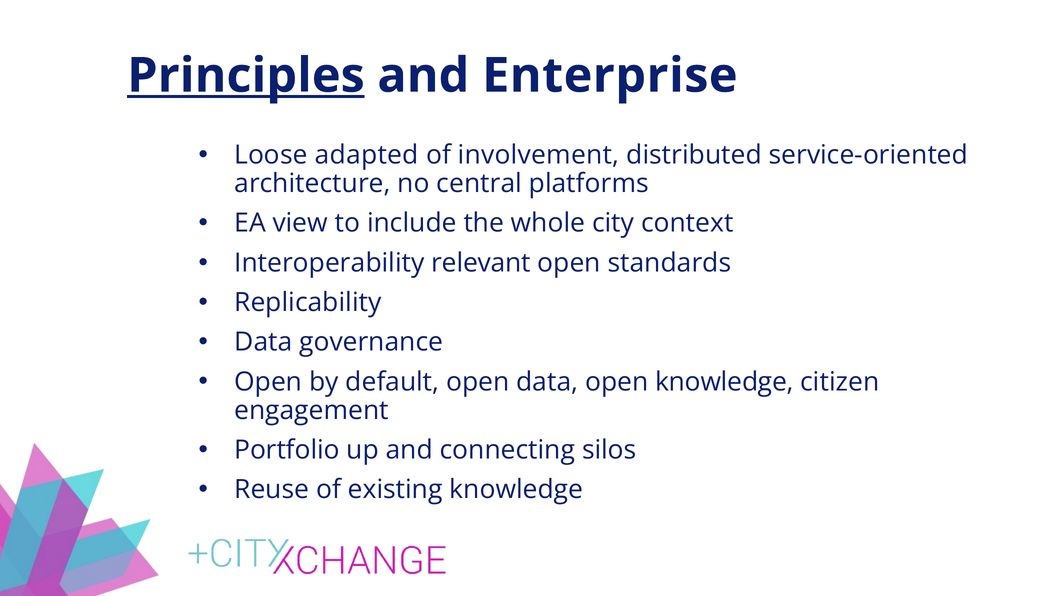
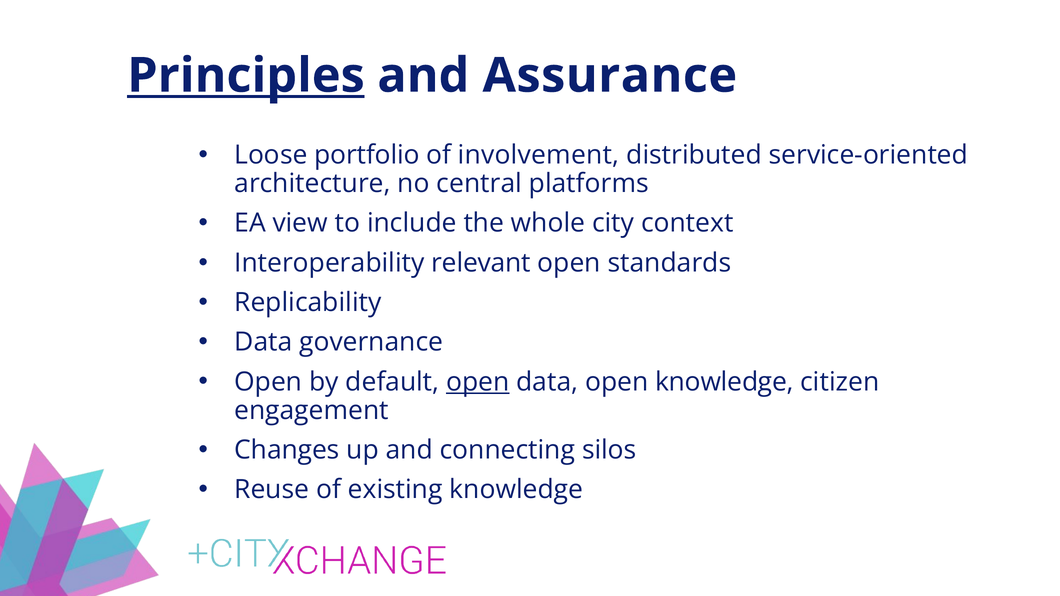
Enterprise: Enterprise -> Assurance (610, 76)
adapted: adapted -> portfolio (367, 155)
open underline: none -> present (478, 382)
Portfolio: Portfolio -> Changes (287, 450)
